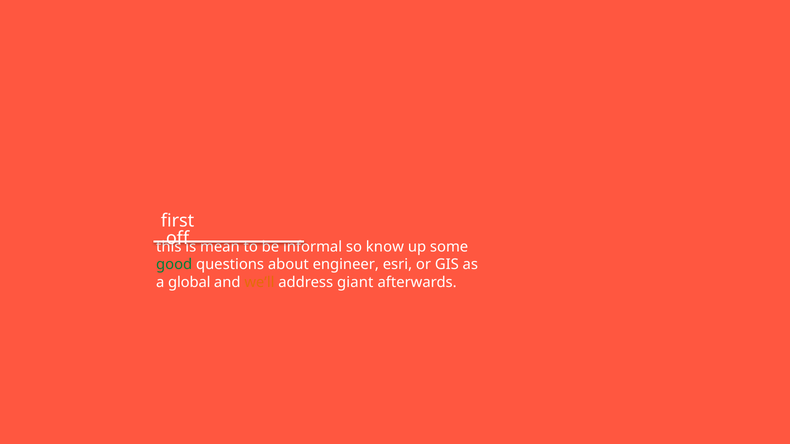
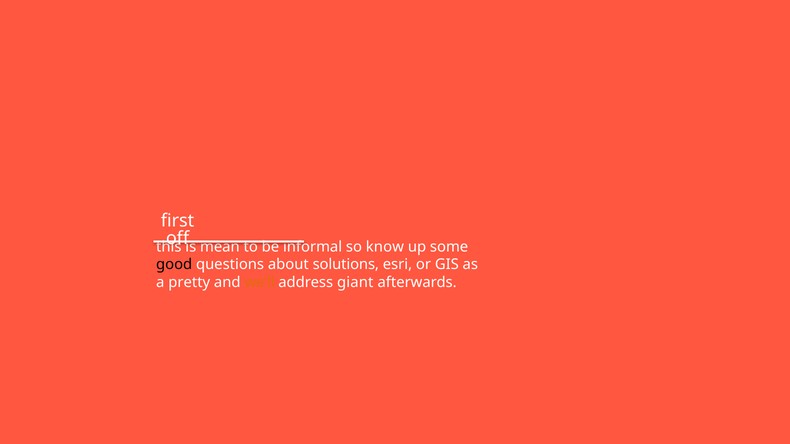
good colour: green -> black (174, 265)
engineer: engineer -> solutions (346, 265)
global: global -> pretty (189, 283)
